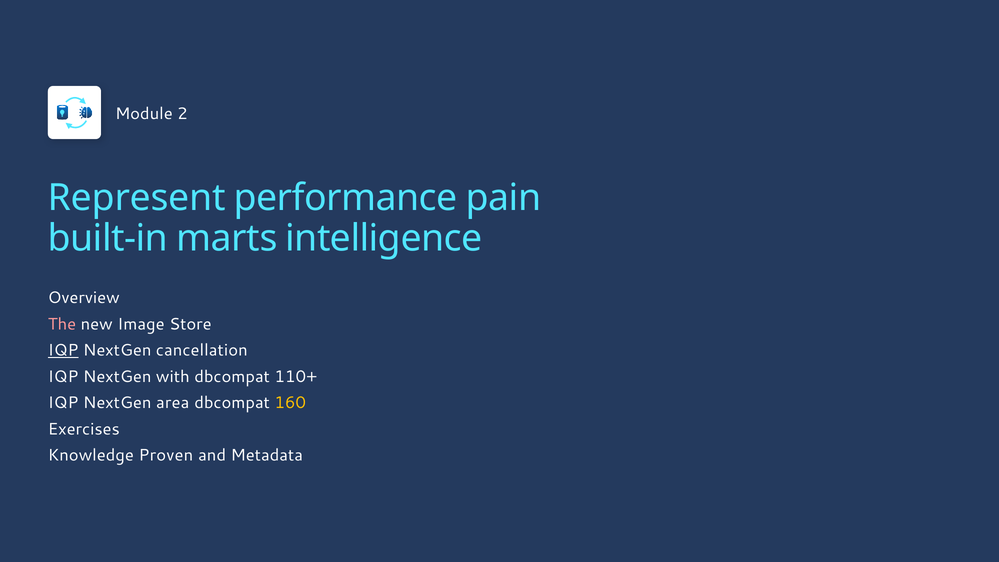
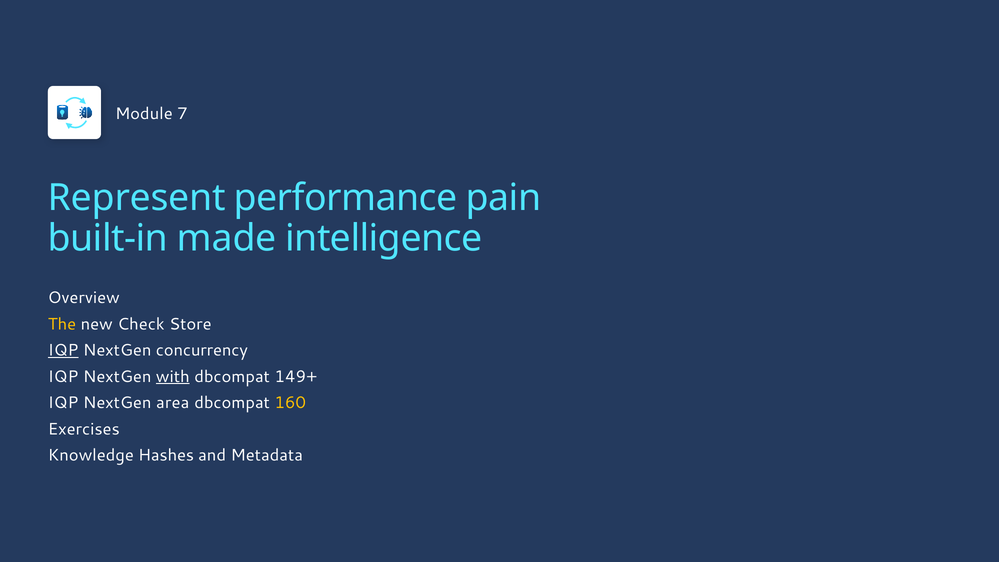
2: 2 -> 7 (182, 114)
marts: marts -> made (227, 239)
The colour: pink -> yellow (62, 324)
Image: Image -> Check (141, 324)
cancellation: cancellation -> concurrency (202, 350)
with underline: none -> present (173, 377)
110+: 110+ -> 149+ (296, 377)
Proven: Proven -> Hashes (166, 455)
